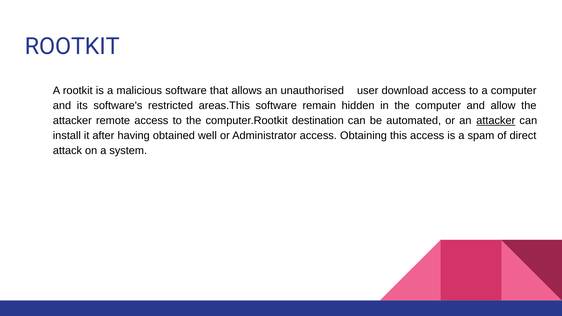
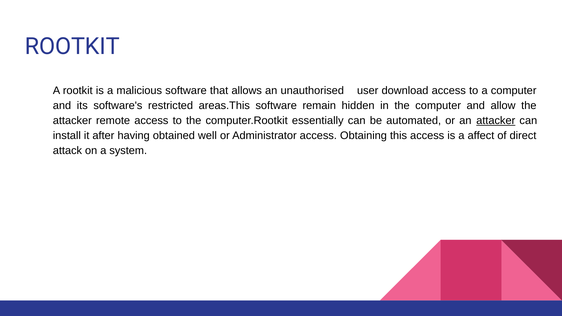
destination: destination -> essentially (318, 121)
spam: spam -> affect (481, 136)
